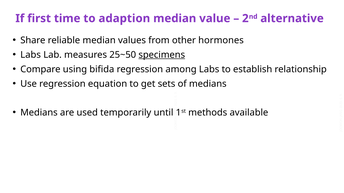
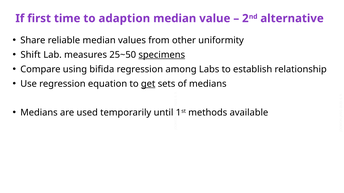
hormones: hormones -> uniformity (221, 40)
Labs: Labs -> Shift (31, 55)
get underline: none -> present (148, 84)
